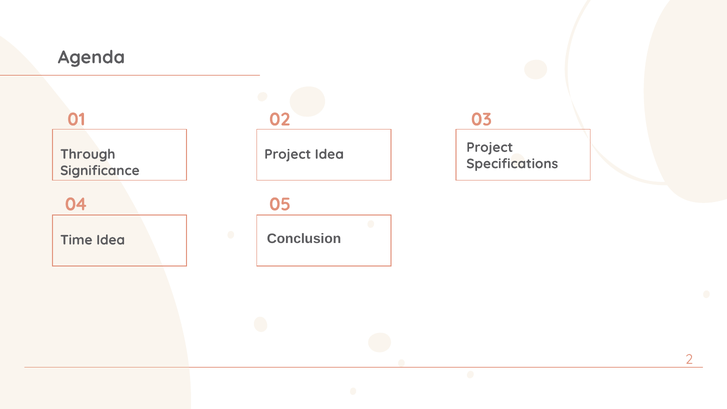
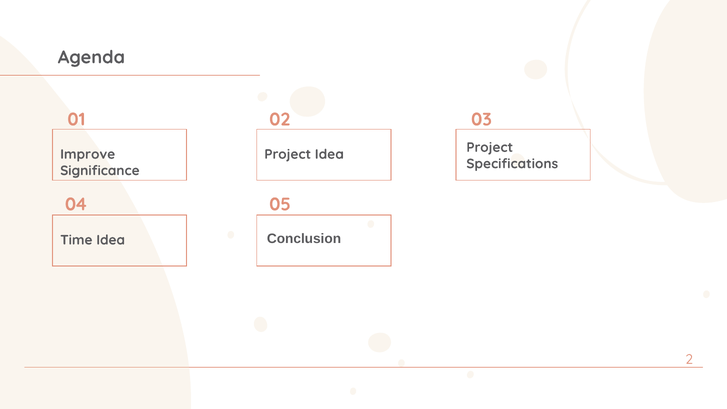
Through: Through -> Improve (88, 154)
